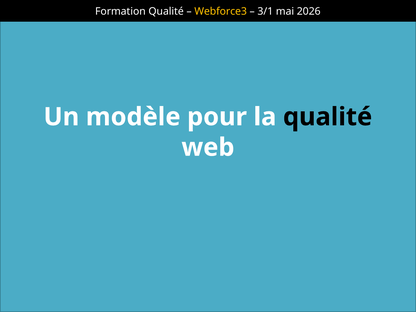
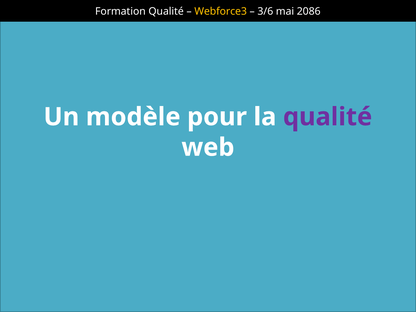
3/1: 3/1 -> 3/6 (265, 12)
2026: 2026 -> 2086 (309, 12)
qualité colour: black -> purple (328, 117)
